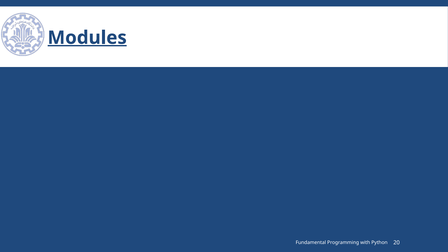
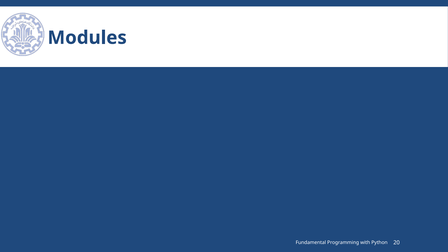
Modules underline: present -> none (87, 38)
